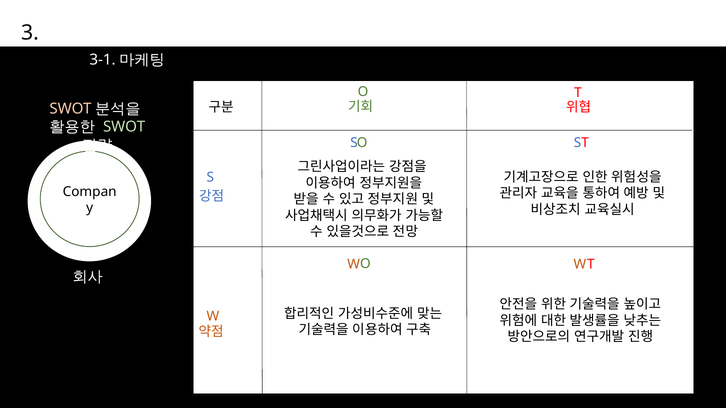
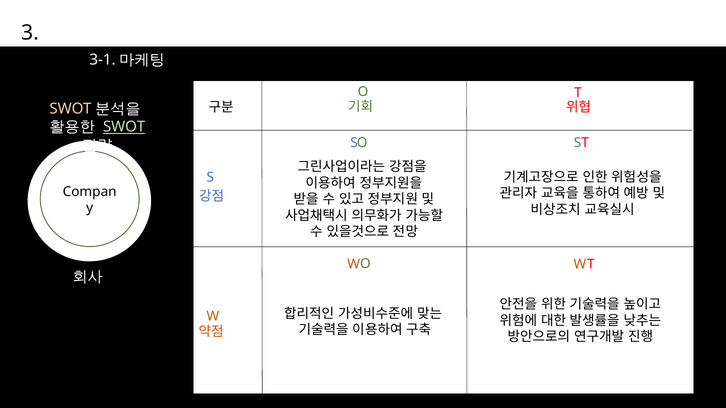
SWOT underline: none -> present (124, 127)
